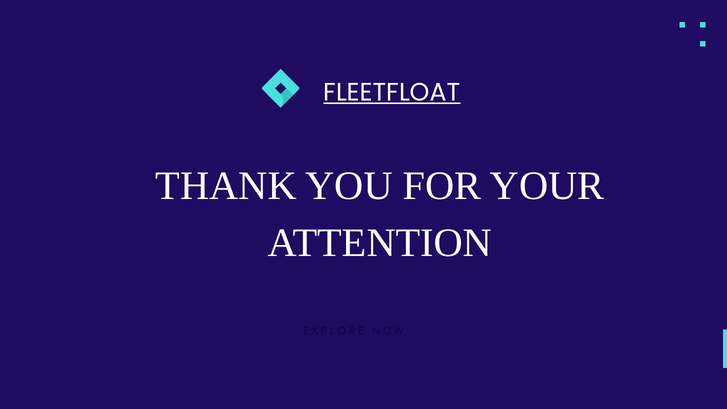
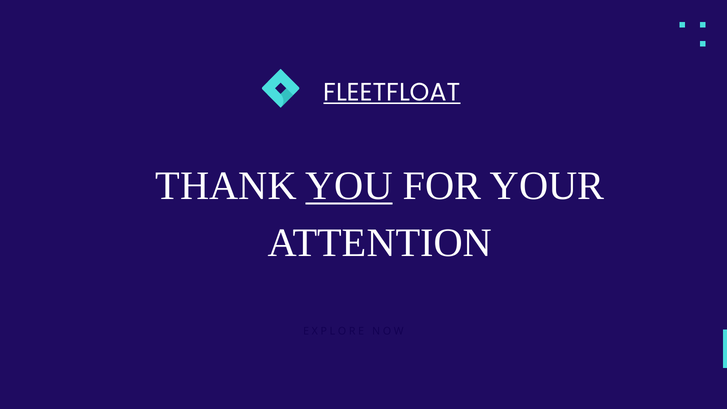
YOU underline: none -> present (349, 186)
